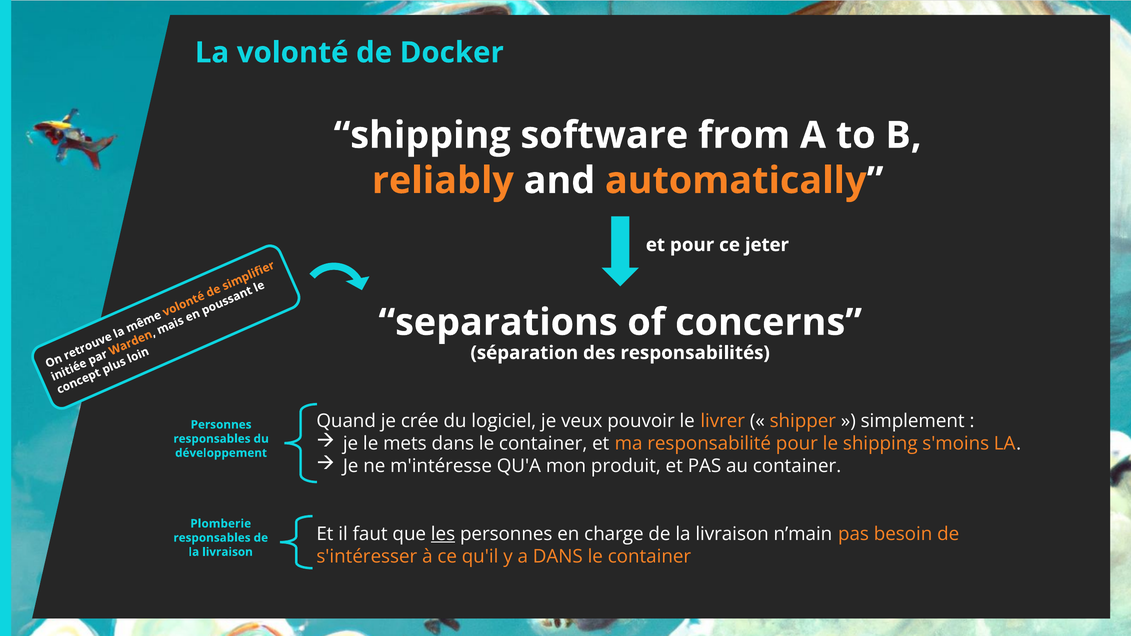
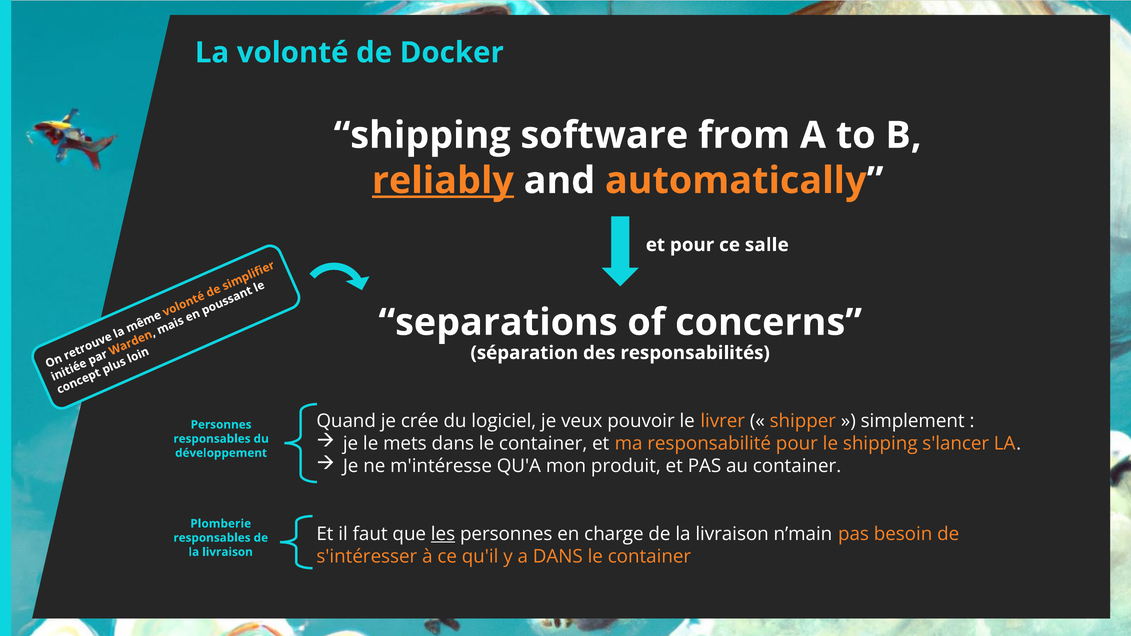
reliably underline: none -> present (443, 181)
jeter: jeter -> salle (767, 245)
s'moins: s'moins -> s'lancer (956, 444)
